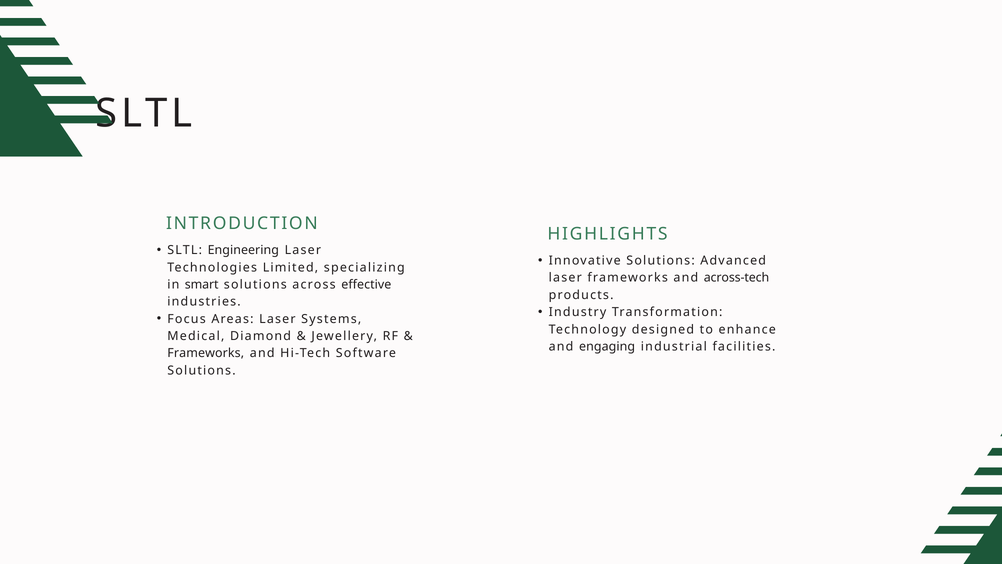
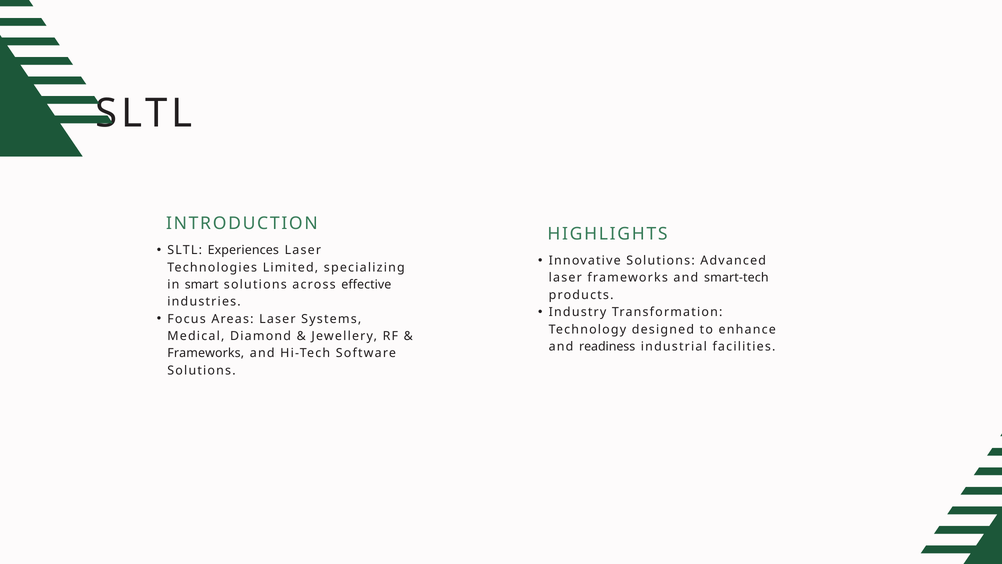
Engineering: Engineering -> Experiences (243, 250)
across-tech: across-tech -> smart-tech (736, 278)
engaging: engaging -> readiness (607, 346)
